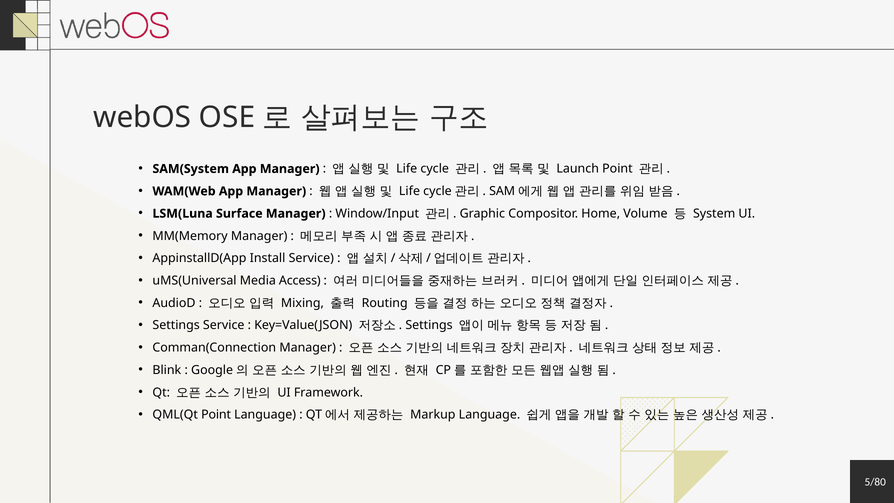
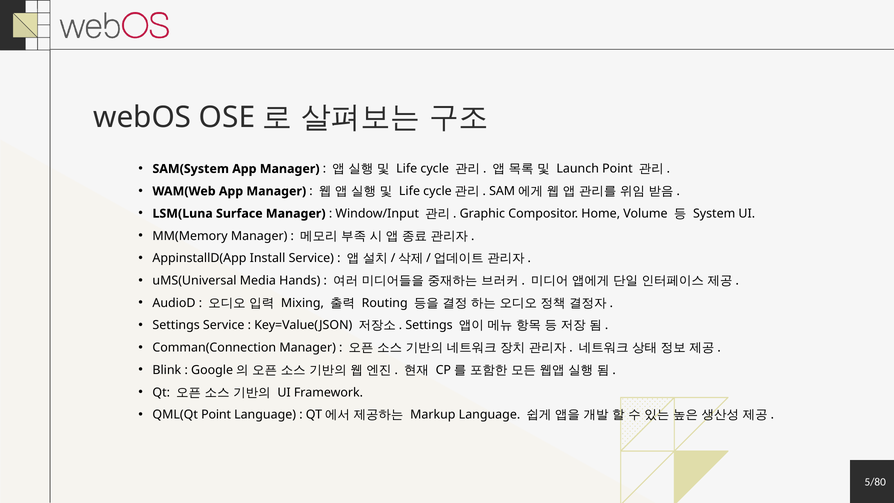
Access: Access -> Hands (300, 281)
